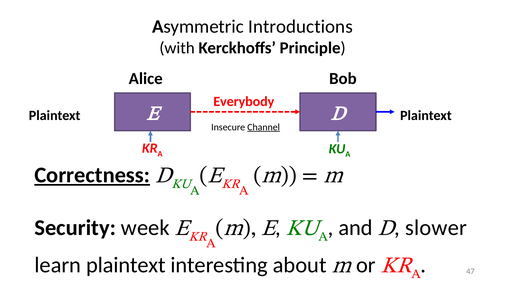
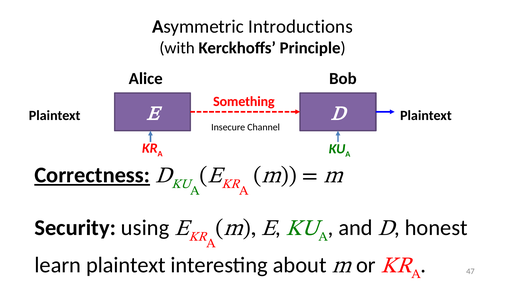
Everybody: Everybody -> Something (244, 102)
Channel underline: present -> none (264, 127)
week: week -> using (145, 228)
slower: slower -> honest (436, 228)
